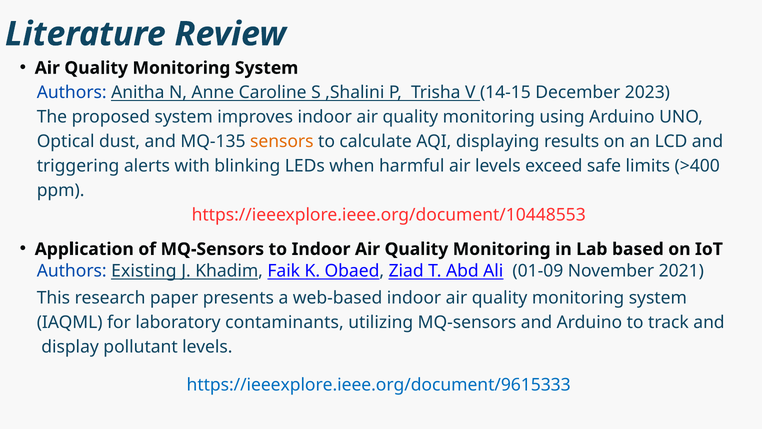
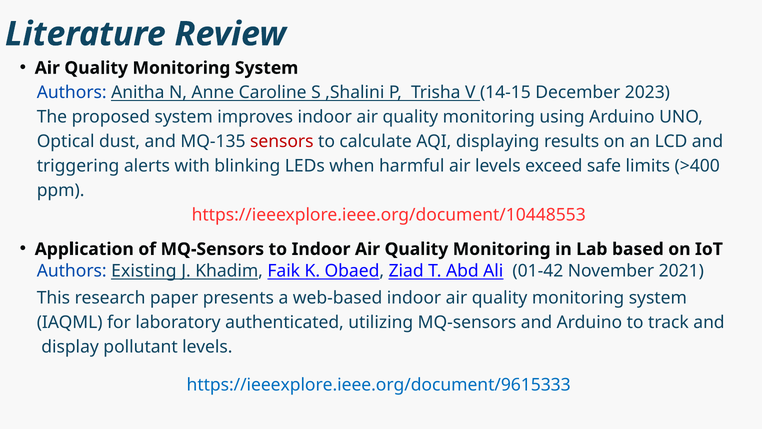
sensors colour: orange -> red (282, 141)
01-09: 01-09 -> 01-42 (538, 271)
contaminants: contaminants -> authenticated (284, 322)
